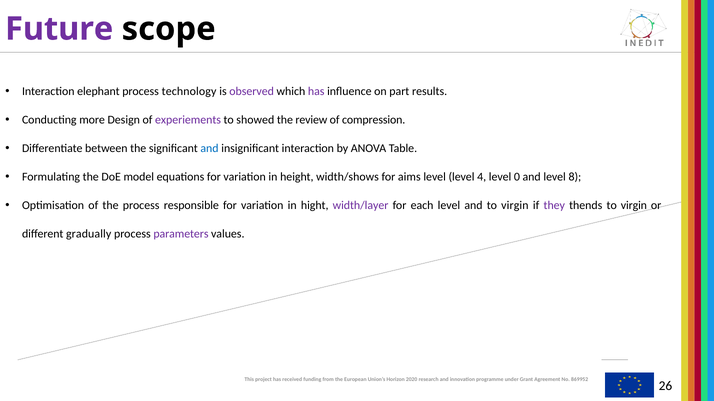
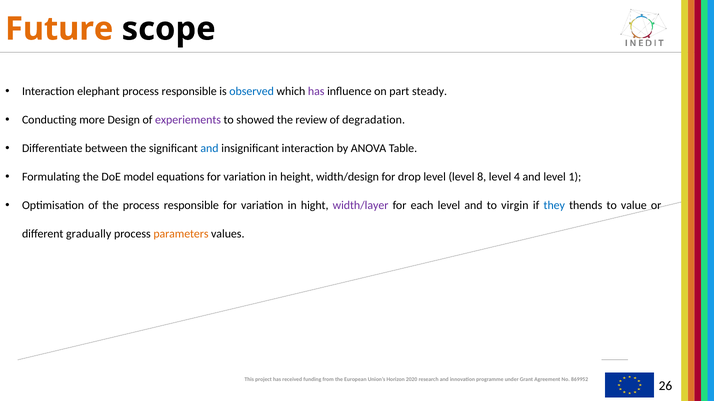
Future colour: purple -> orange (59, 29)
technology: technology -> responsible (189, 92)
observed colour: purple -> blue (252, 92)
results: results -> steady (430, 92)
compression: compression -> degradation (374, 120)
width/shows: width/shows -> width/design (348, 177)
aims: aims -> drop (409, 177)
4: 4 -> 8 (482, 177)
0: 0 -> 4 (517, 177)
8: 8 -> 1 (575, 177)
they colour: purple -> blue (554, 206)
thends to virgin: virgin -> value (634, 206)
parameters colour: purple -> orange (181, 234)
